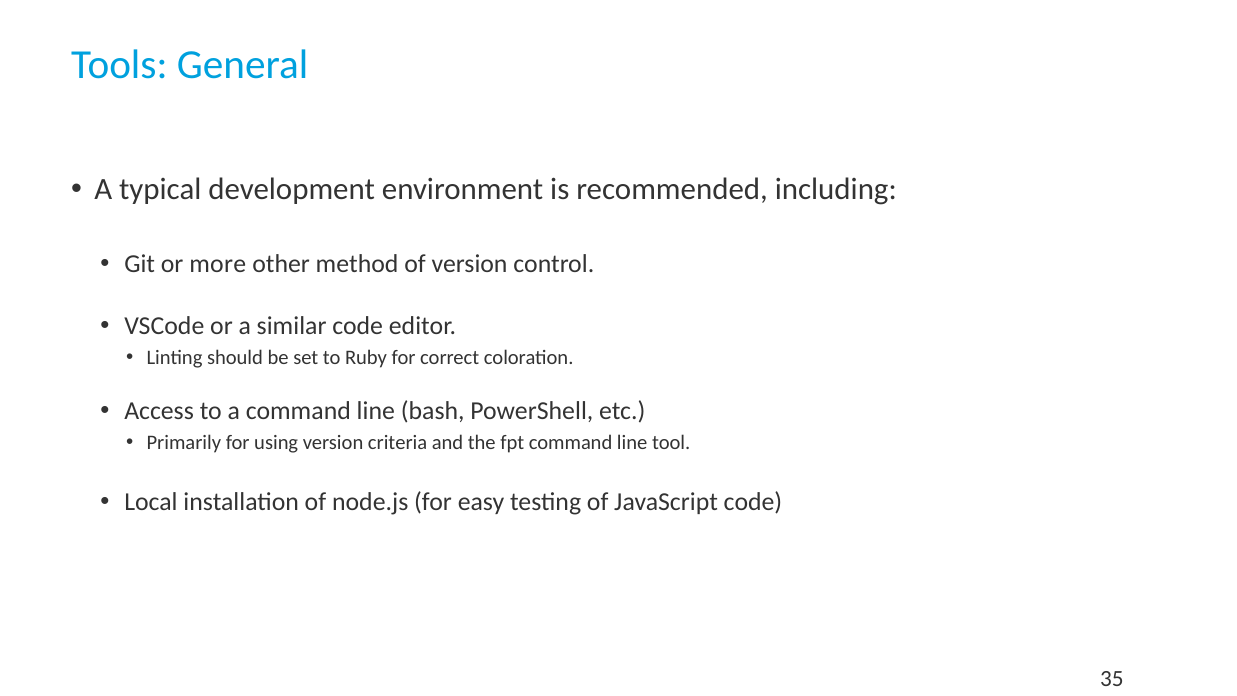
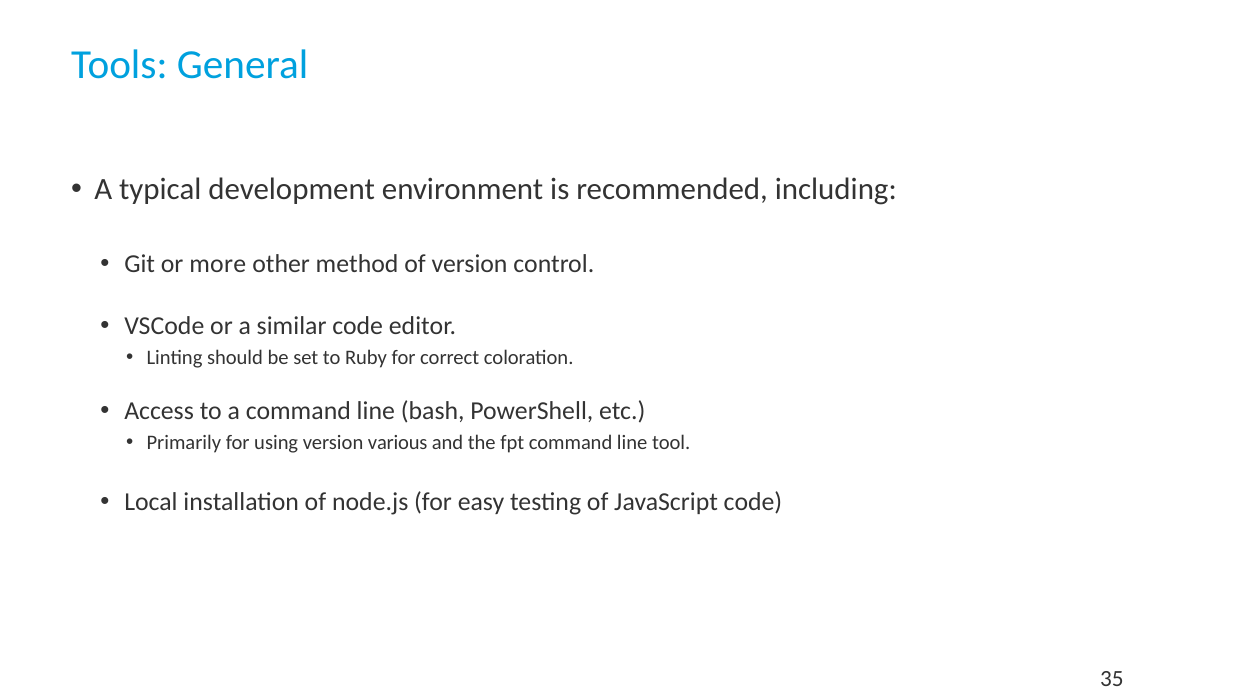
criteria: criteria -> various (398, 443)
